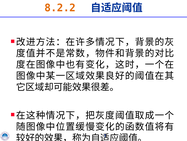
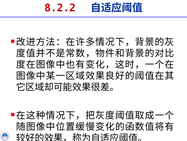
8.2.2 colour: orange -> red (60, 8)
